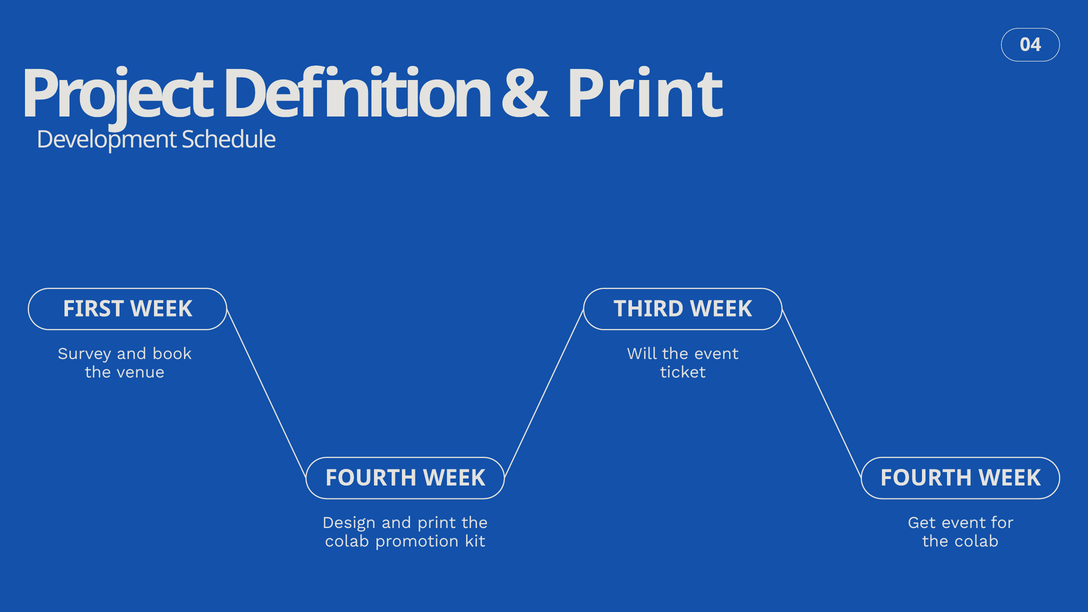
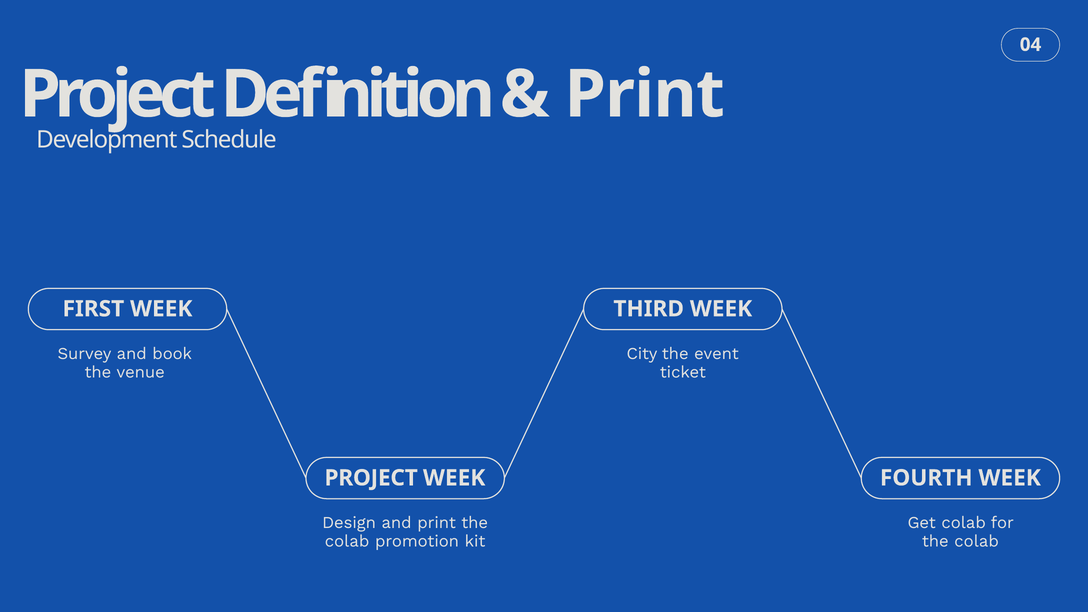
Will: Will -> City (642, 354)
FOURTH: FOURTH -> PROJECT (371, 478)
Get event: event -> colab (964, 523)
